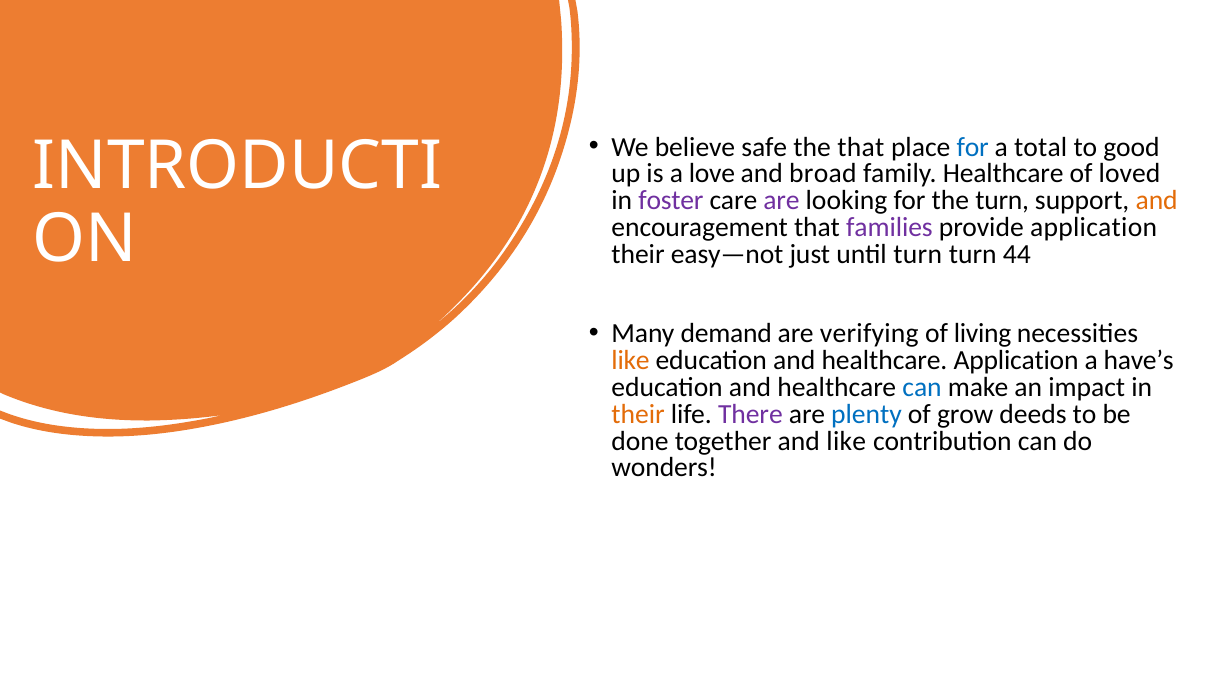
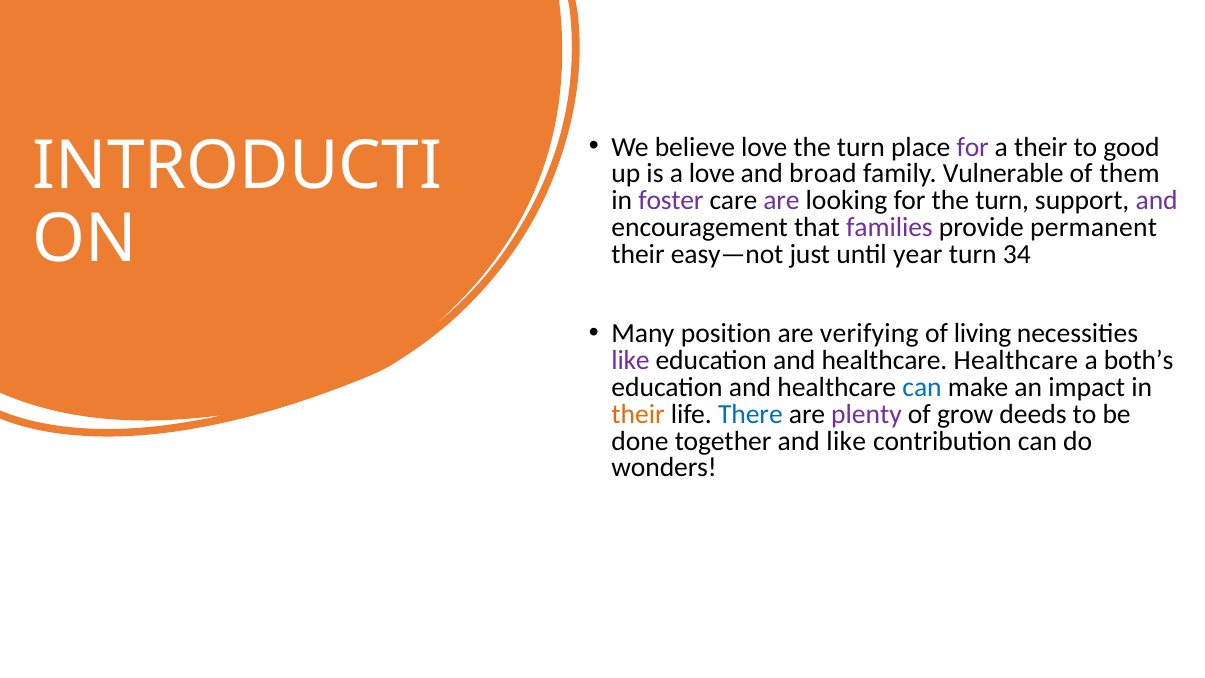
believe safe: safe -> love (764, 147)
that: that -> turn (861, 147)
for colour: blue -> purple (973, 147)
a total: total -> their (1041, 147)
family Healthcare: Healthcare -> Vulnerable (1003, 174)
loved: loved -> them (1129, 174)
and colour: orange -> purple (1157, 201)
provide application: application -> permanent (1094, 227)
until turn: turn -> year (918, 254)
44: 44 -> 34 (1017, 254)
demand: demand -> position (726, 333)
like colour: orange -> purple (631, 360)
healthcare Application: Application -> Healthcare (1016, 360)
have’s: have’s -> both’s (1139, 360)
There colour: purple -> blue (750, 414)
plenty colour: blue -> purple (866, 414)
